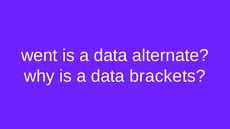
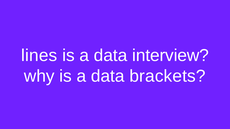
went: went -> lines (39, 56)
alternate: alternate -> interview (170, 56)
